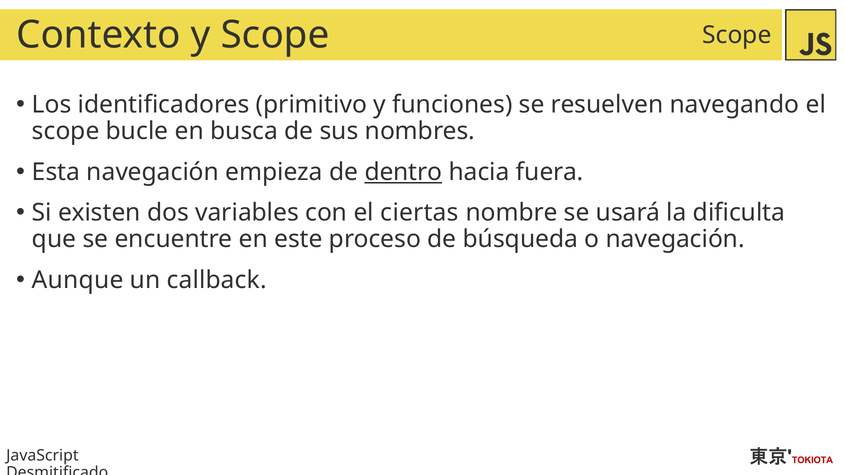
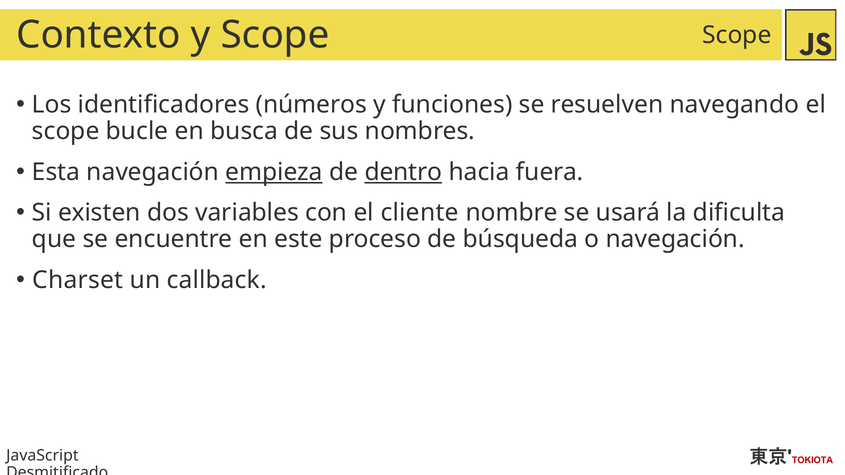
primitivo: primitivo -> números (311, 105)
empieza underline: none -> present (274, 172)
ciertas: ciertas -> cliente (420, 213)
Aunque: Aunque -> Charset (78, 280)
